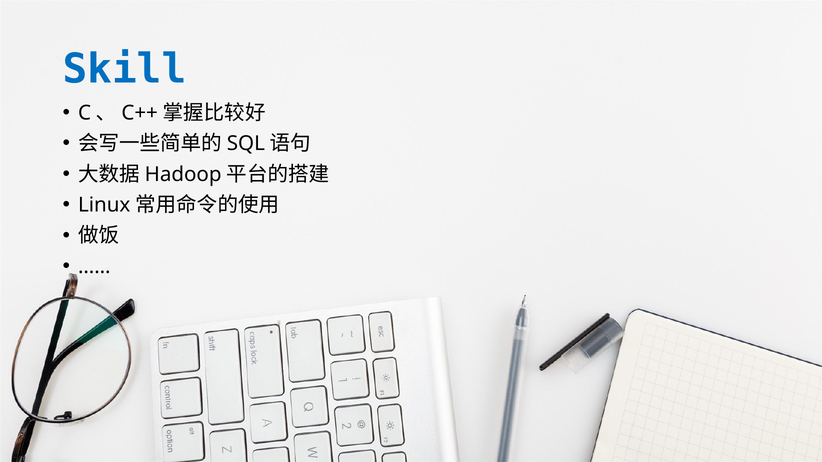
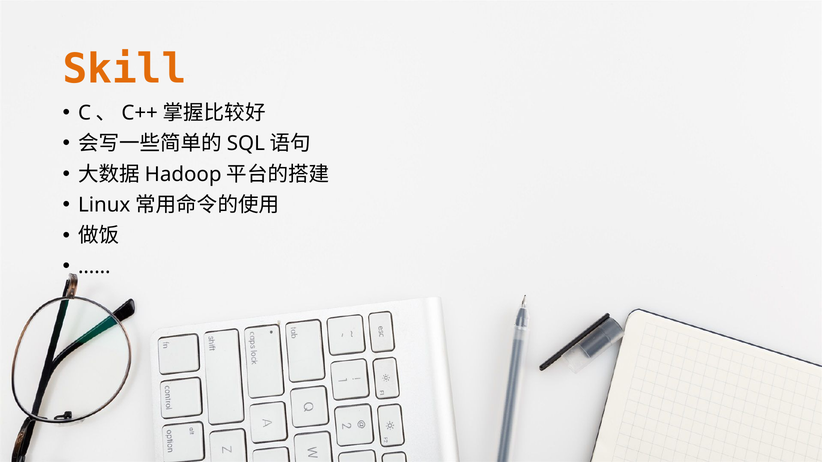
Skill colour: blue -> orange (124, 69)
